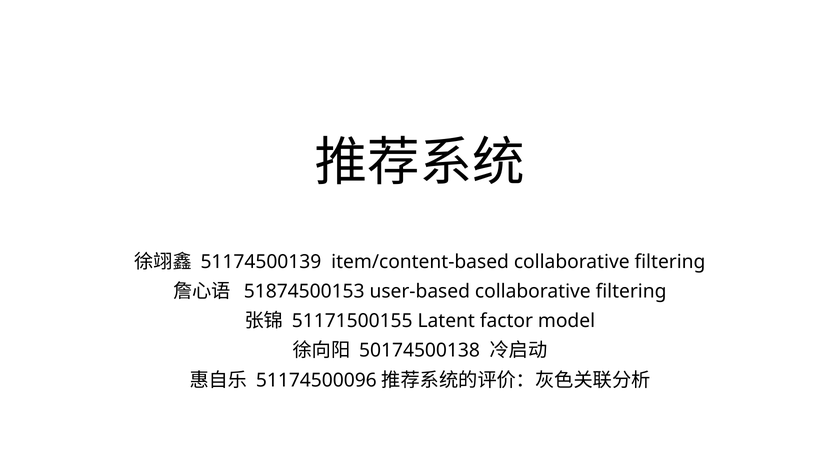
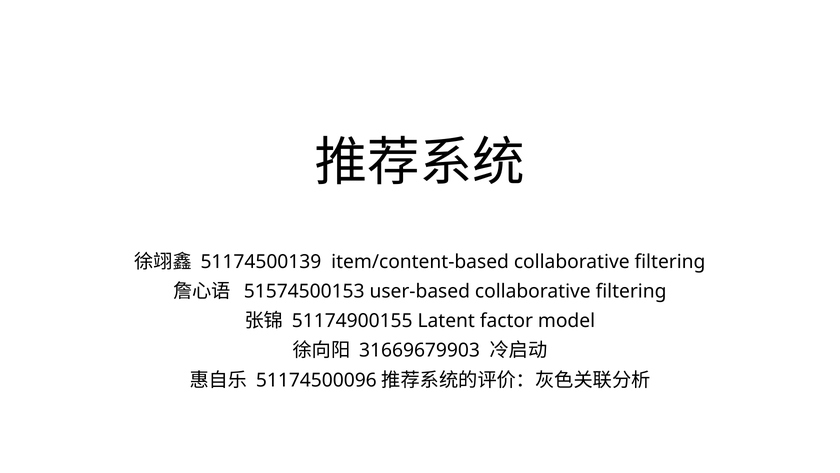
51874500153: 51874500153 -> 51574500153 (304, 291)
51171500155: 51171500155 -> 51174900155 (352, 321)
50174500138: 50174500138 -> 31669679903 (420, 350)
